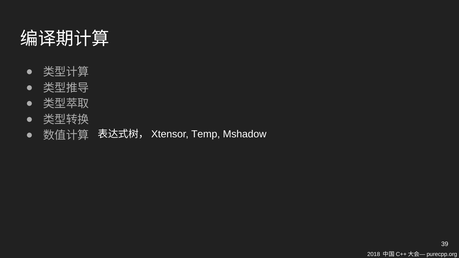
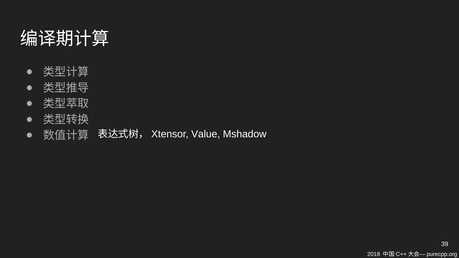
Temp: Temp -> Value (206, 134)
